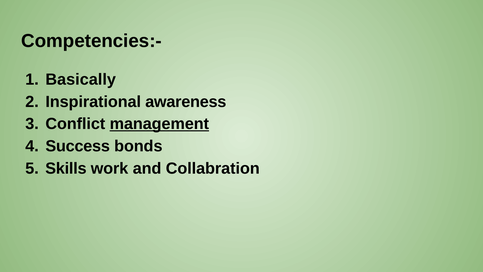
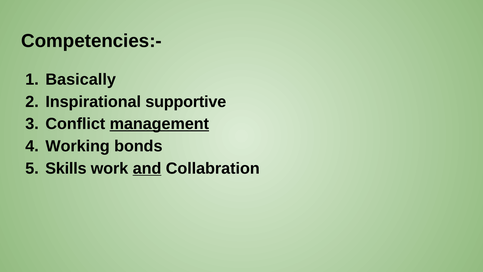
awareness: awareness -> supportive (186, 102)
Success: Success -> Working (78, 146)
and underline: none -> present (147, 168)
